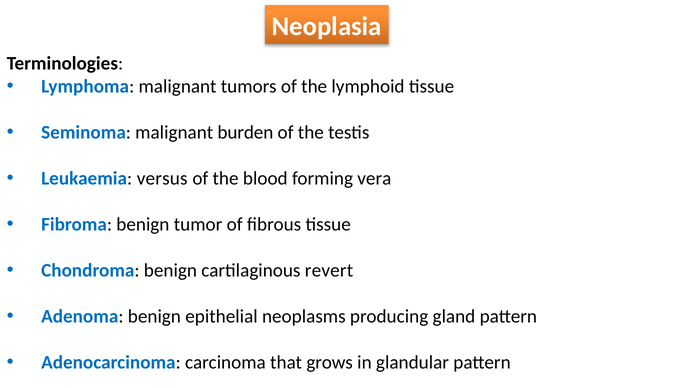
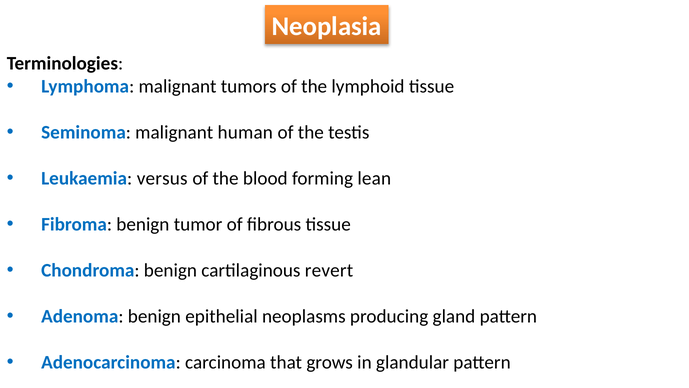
burden: burden -> human (245, 132)
vera: vera -> lean (374, 178)
